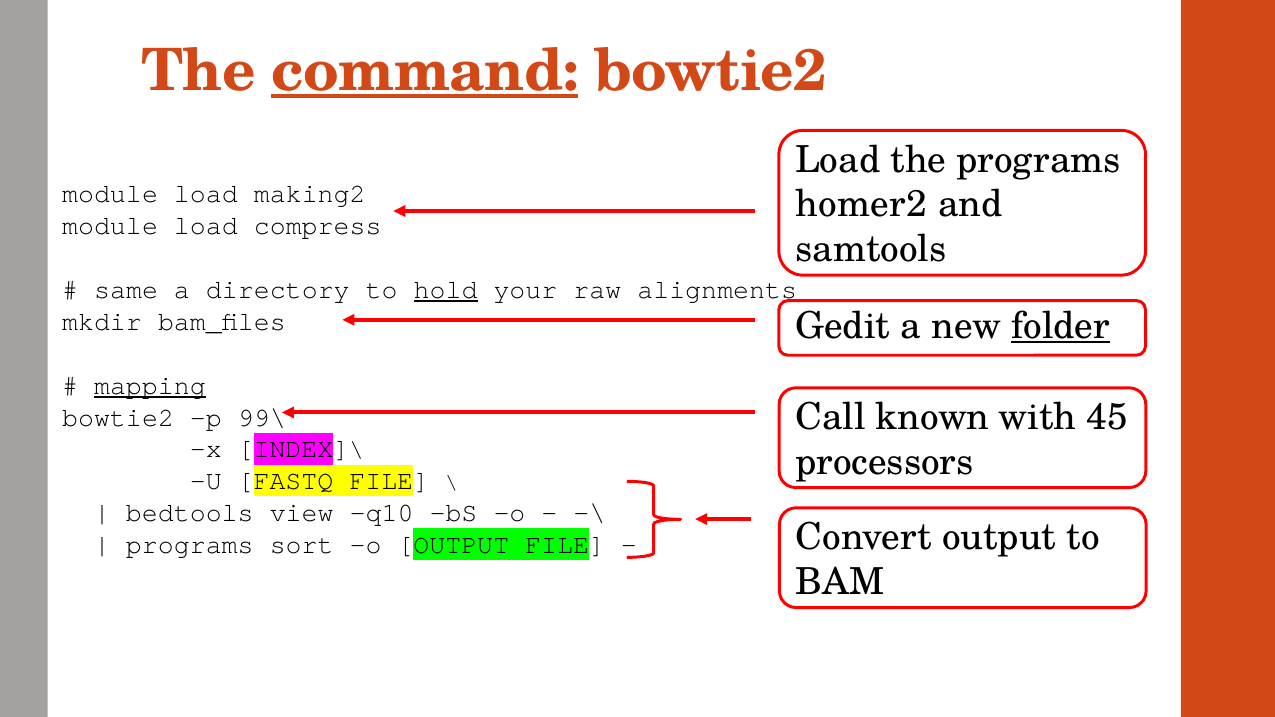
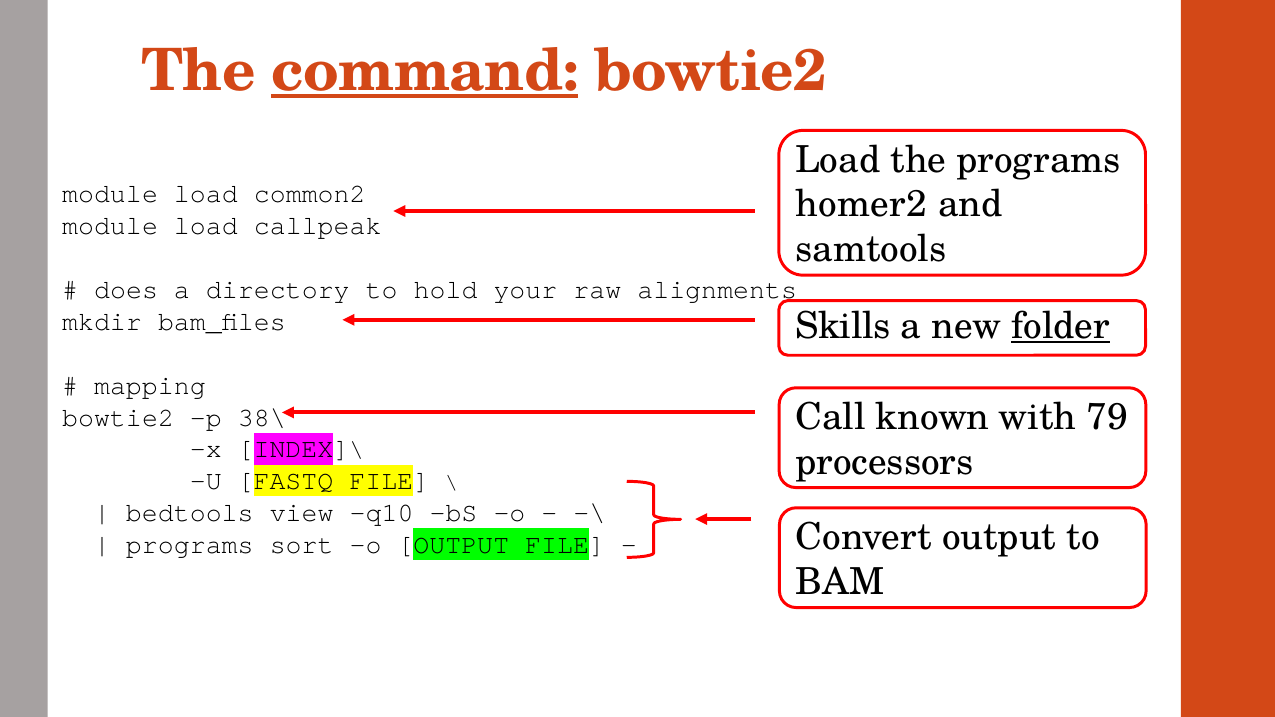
making2: making2 -> common2 (310, 194)
compress: compress -> callpeak (318, 226)
same: same -> does (126, 290)
hold underline: present -> none (446, 290)
Gedit: Gedit -> Skills (843, 326)
mapping underline: present -> none (150, 385)
45: 45 -> 79 (1107, 418)
99\: 99\ -> 38\ (262, 417)
